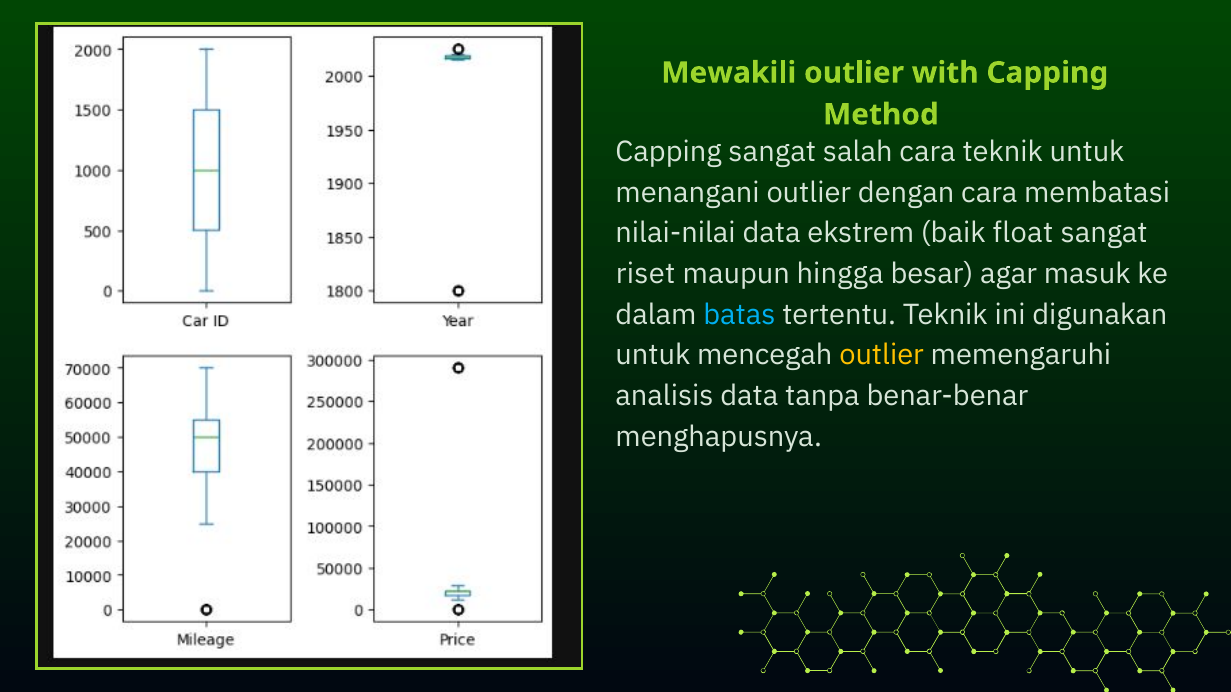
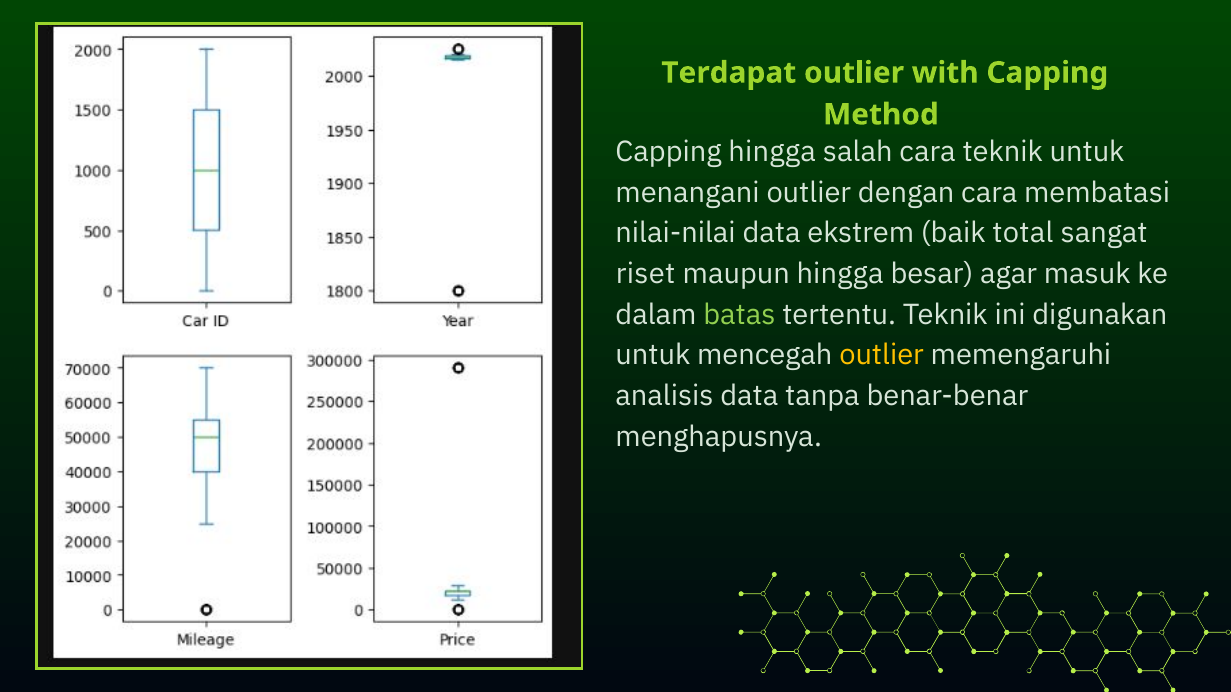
Mewakili: Mewakili -> Terdapat (729, 73)
Capping sangat: sangat -> hingga (772, 152)
float: float -> total (1023, 233)
batas colour: light blue -> light green (739, 315)
